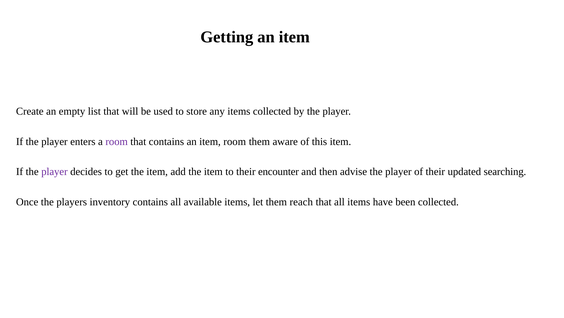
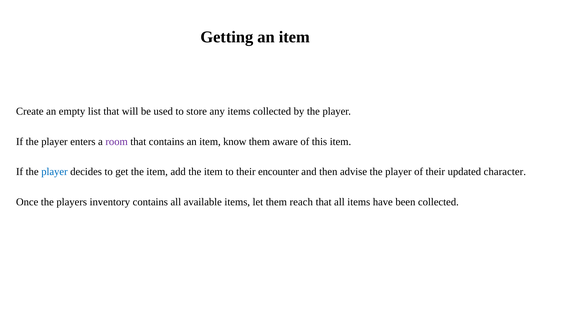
item room: room -> know (235, 141)
player colour: purple -> blue (54, 171)
searching: searching -> character (505, 171)
